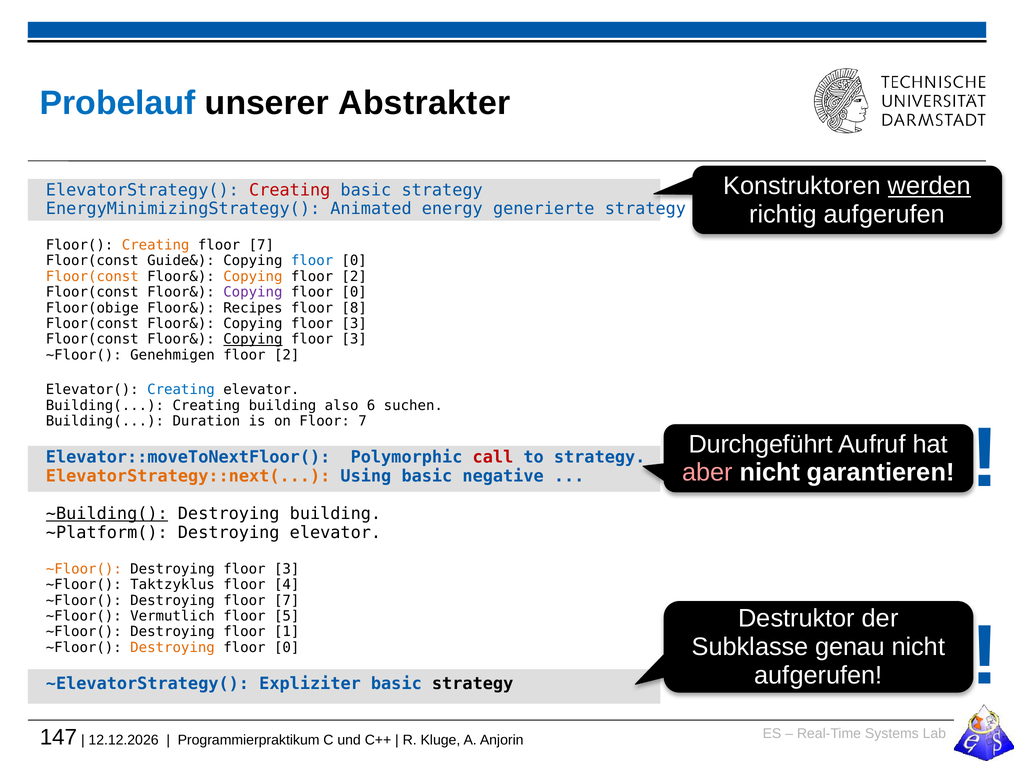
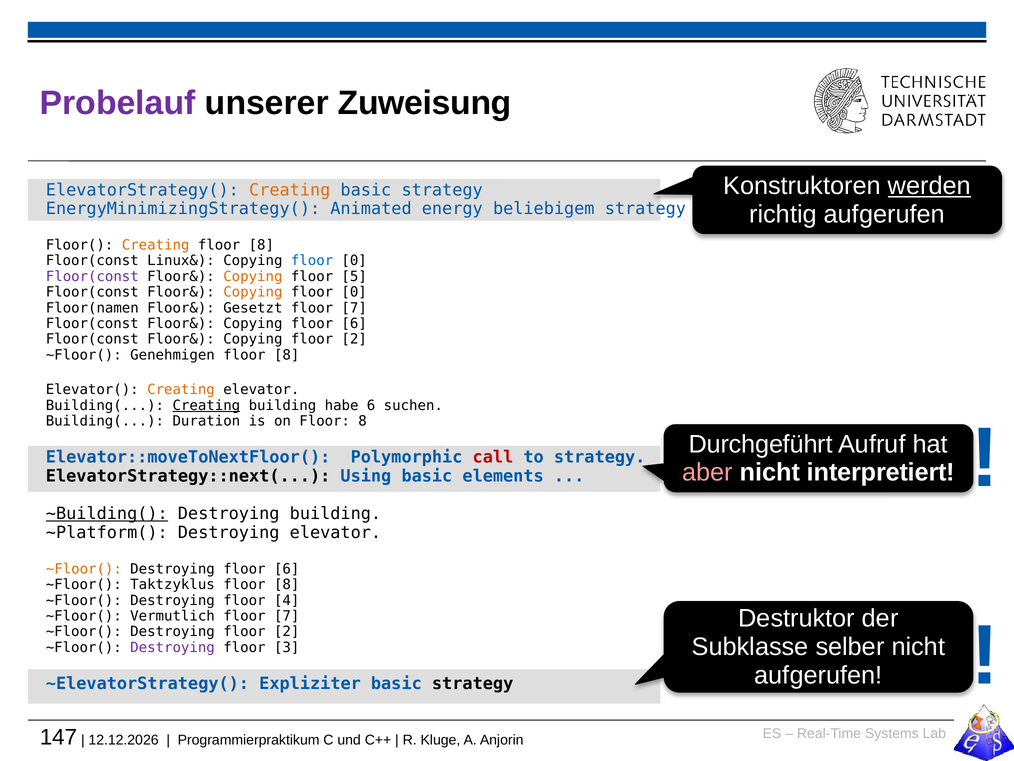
Probelauf colour: blue -> purple (118, 103)
Abstrakter: Abstrakter -> Zuweisung (425, 103)
Creating colour: red -> orange (290, 190)
generierte: generierte -> beliebigem (544, 209)
7: 7 -> 8 (261, 245)
Guide&: Guide& -> Linux& (181, 260)
Floor(const colour: orange -> purple (92, 276)
2: 2 -> 5 (354, 276)
Copying colour: purple -> orange (253, 292)
Floor(obige: Floor(obige -> Floor(namen (92, 308)
Recipes: Recipes -> Gesetzt (253, 308)
8: 8 -> 7 (354, 308)
3: 3 -> 6 (354, 323)
Copying underline: present -> none (253, 339)
3: 3 -> 2 (354, 339)
2: 2 -> 8 (287, 355)
Creating colour: blue -> orange (181, 389)
Creating underline: none -> present (206, 405)
also: also -> habe (342, 405)
on Floor 7: 7 -> 8 (363, 421)
garantieren: garantieren -> interpretiert (881, 472)
ElevatorStrategy::next( colour: orange -> black (188, 476)
negative: negative -> elements (503, 476)
Destroying floor 3: 3 -> 6 (287, 568)
4: 4 -> 8 (287, 584)
Destroying floor 7: 7 -> 4 (287, 600)
5: 5 -> 7 (287, 616)
Destroying floor 1: 1 -> 2 (287, 631)
genau: genau -> selber (850, 647)
Destroying colour: orange -> purple (173, 647)
0: 0 -> 3 (287, 647)
